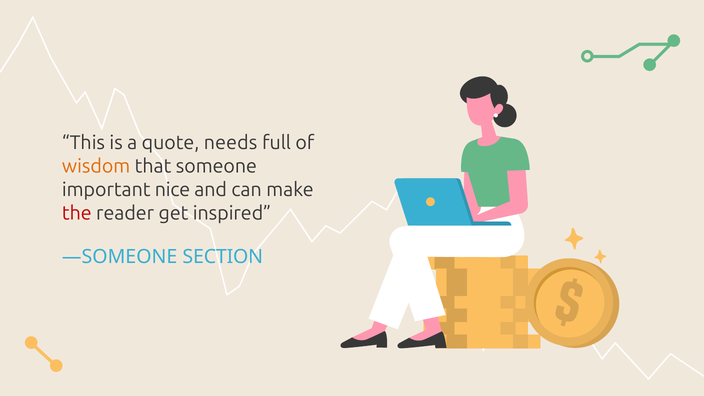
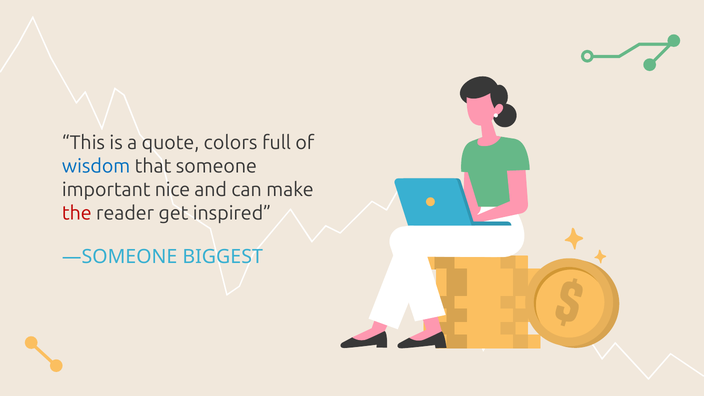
needs: needs -> colors (231, 143)
wisdom colour: orange -> blue (96, 166)
SECTION: SECTION -> BIGGEST (223, 257)
